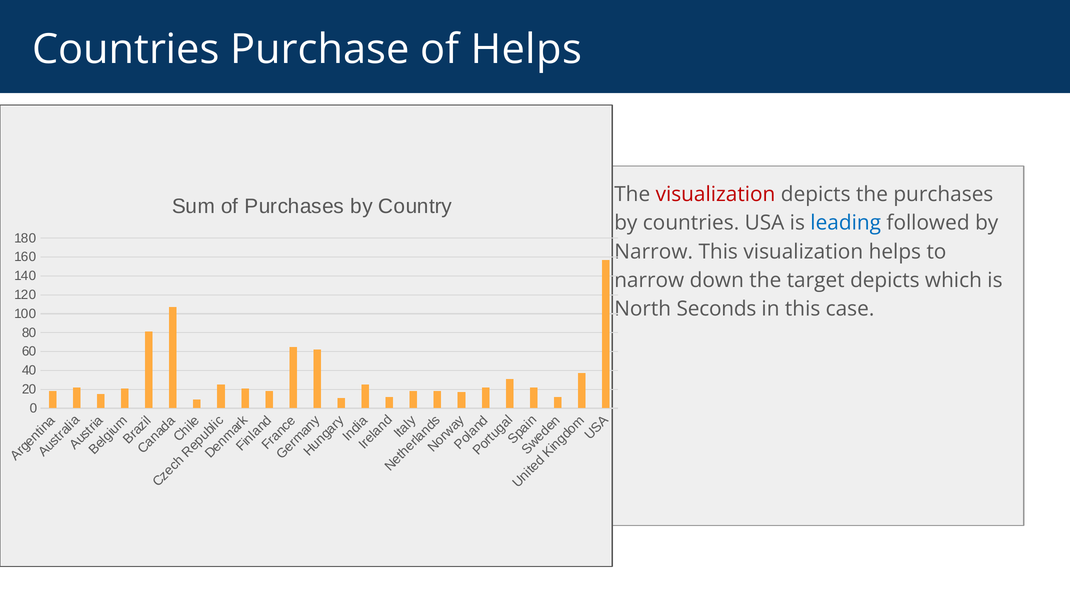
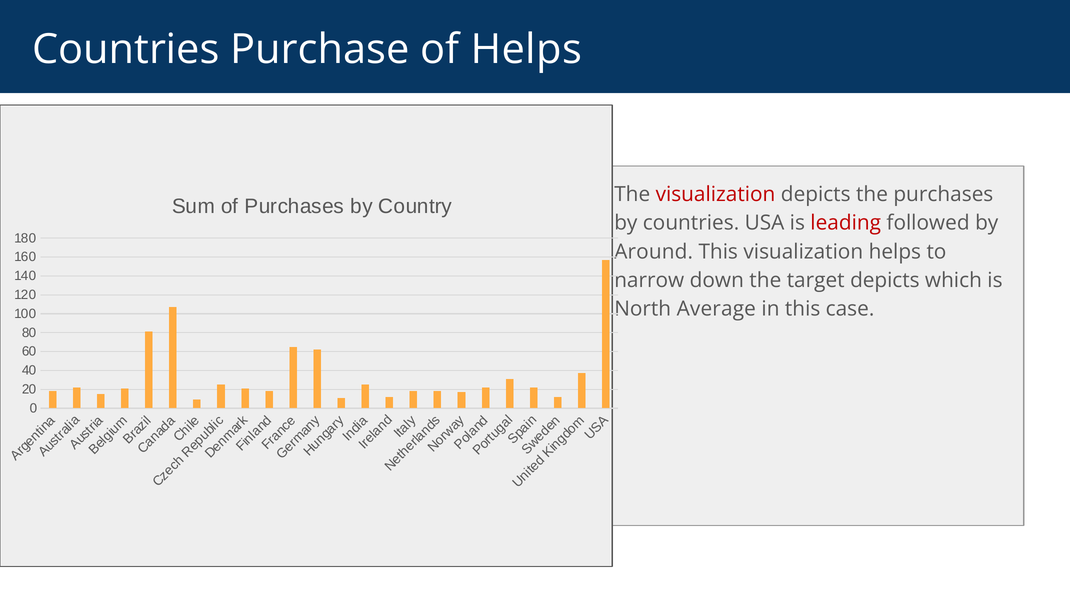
leading colour: blue -> red (846, 223)
Narrow: Narrow -> Around (654, 252)
Seconds: Seconds -> Average (716, 309)
